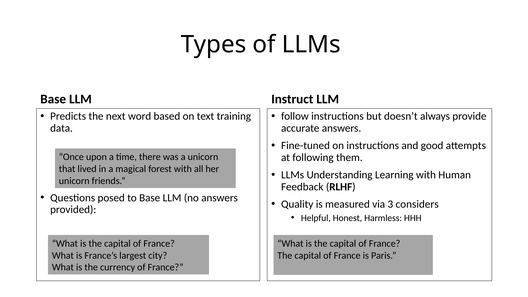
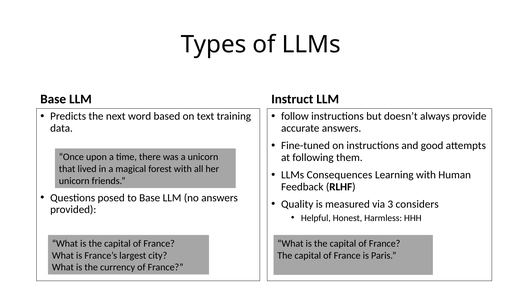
Understanding: Understanding -> Consequences (340, 175)
